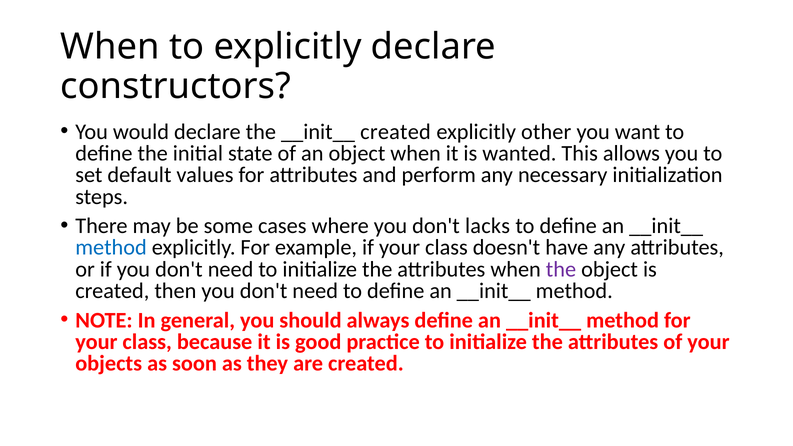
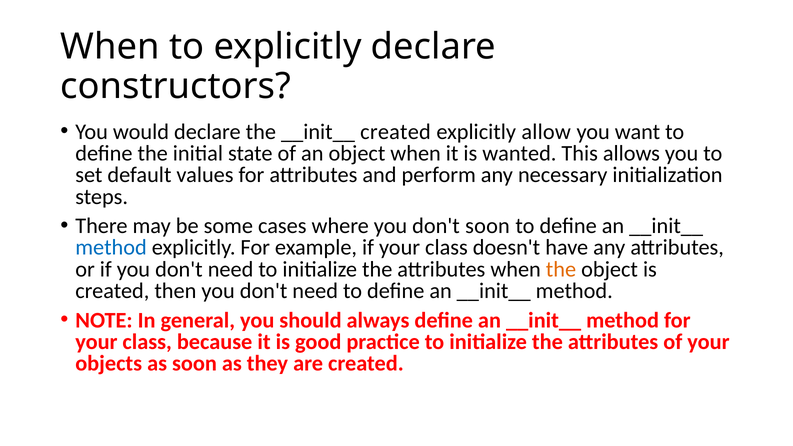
other: other -> allow (546, 132)
don't lacks: lacks -> soon (488, 226)
the colour: purple -> orange (561, 269)
